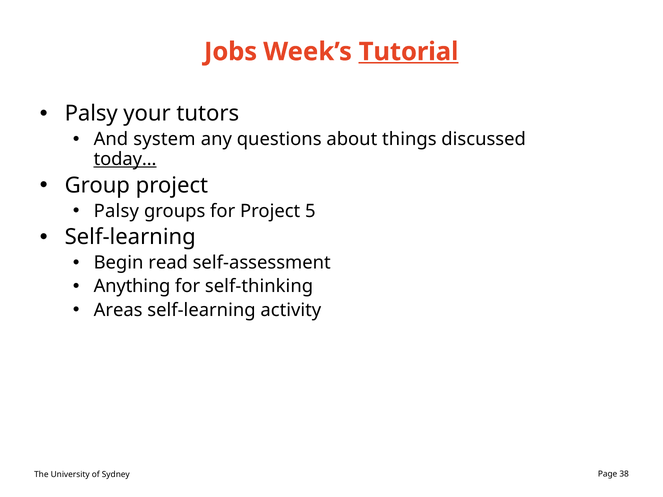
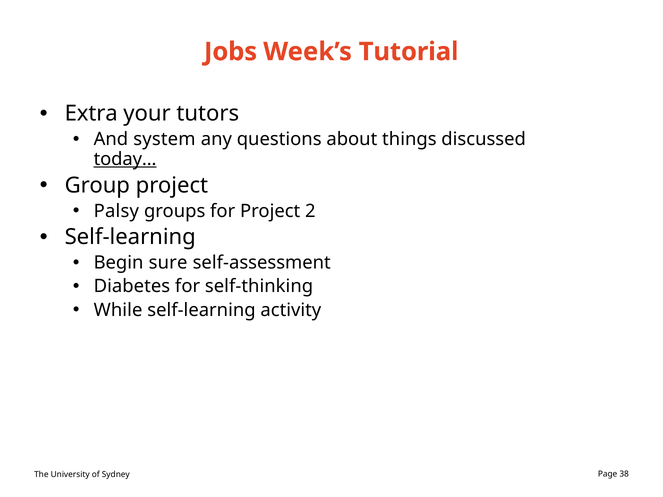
Tutorial underline: present -> none (409, 52)
Palsy: Palsy -> Extra (91, 114)
5: 5 -> 2 (310, 211)
read: read -> sure (168, 263)
Anything: Anything -> Diabetes (132, 286)
Areas: Areas -> While (118, 310)
